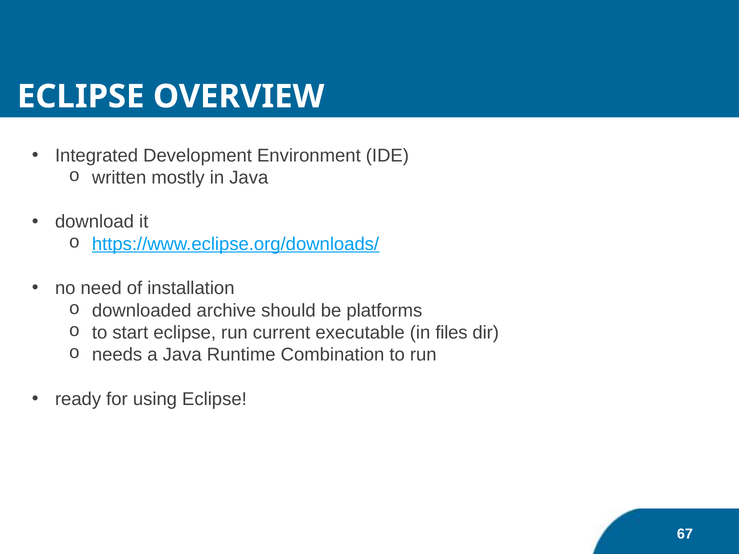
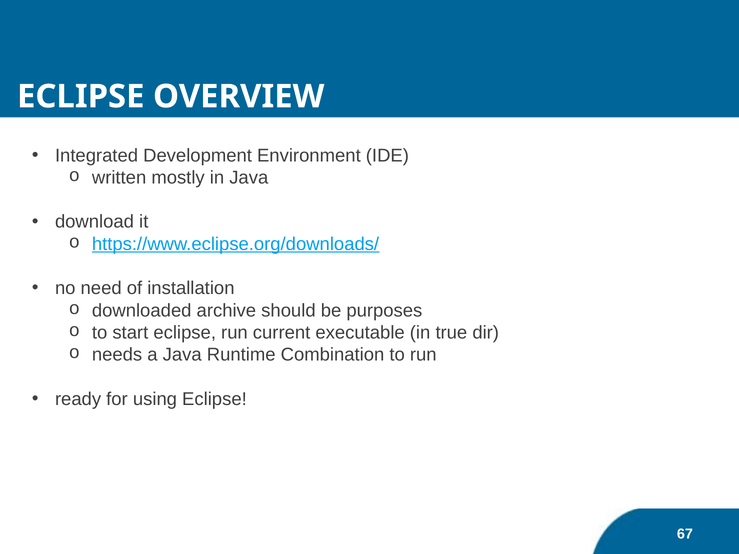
platforms: platforms -> purposes (384, 311)
files: files -> true (451, 333)
